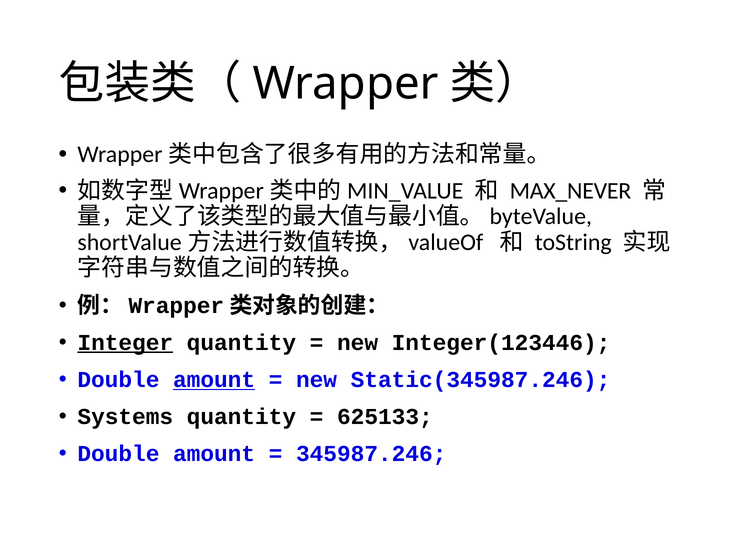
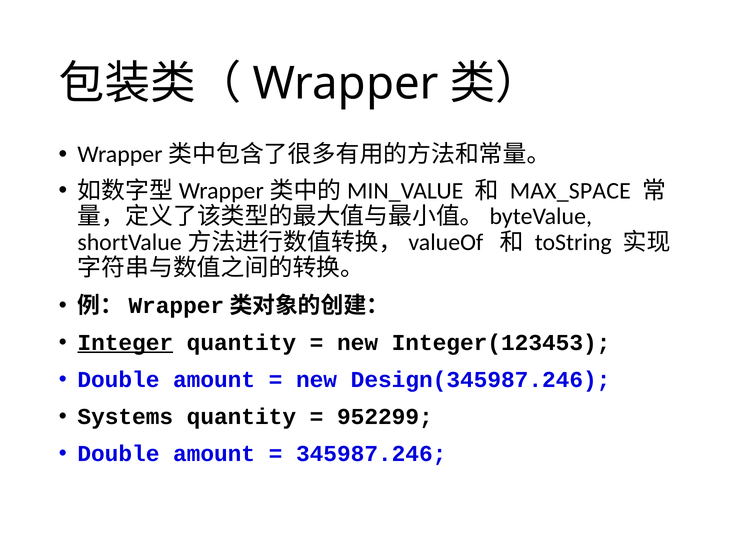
MAX_NEVER: MAX_NEVER -> MAX_SPACE (570, 191)
Integer(123446: Integer(123446 -> Integer(123453 (501, 343)
amount underline: present -> none (214, 380)
Static(345987.246: Static(345987.246 -> Design(345987.246 (481, 380)
625133: 625133 -> 952299 (385, 417)
